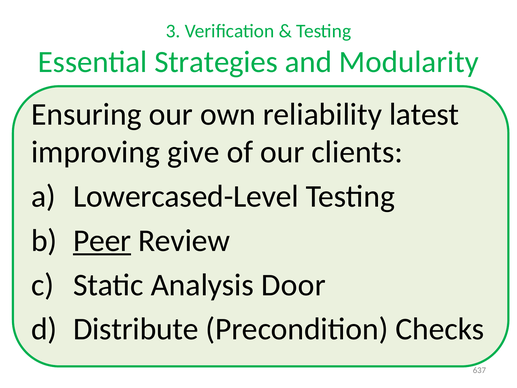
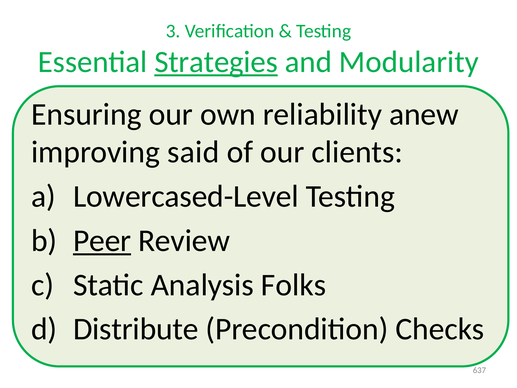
Strategies underline: none -> present (216, 62)
latest: latest -> anew (424, 114)
give: give -> said (193, 152)
Door: Door -> Folks (294, 285)
